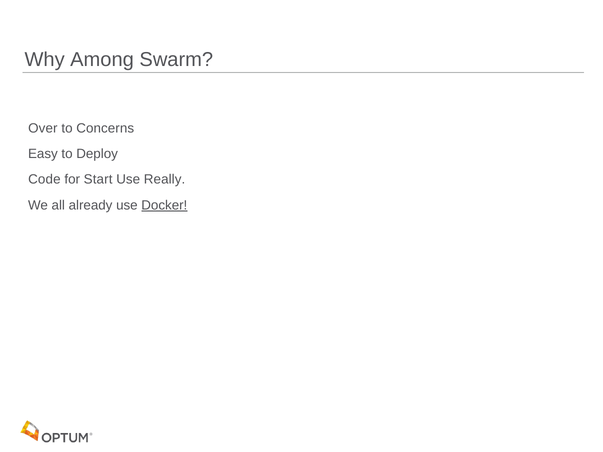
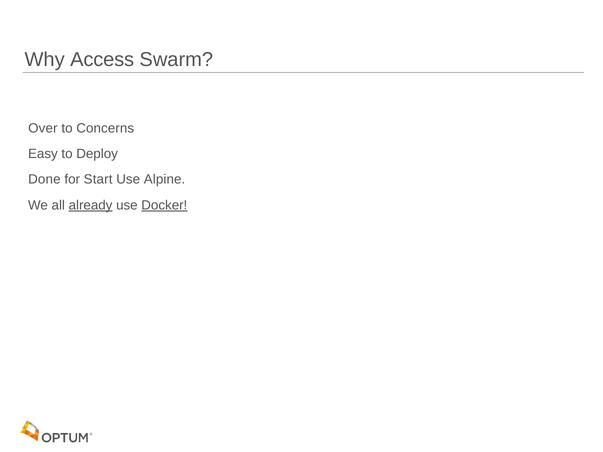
Among: Among -> Access (102, 60)
Code: Code -> Done (44, 180)
Really: Really -> Alpine (165, 180)
already underline: none -> present (91, 205)
